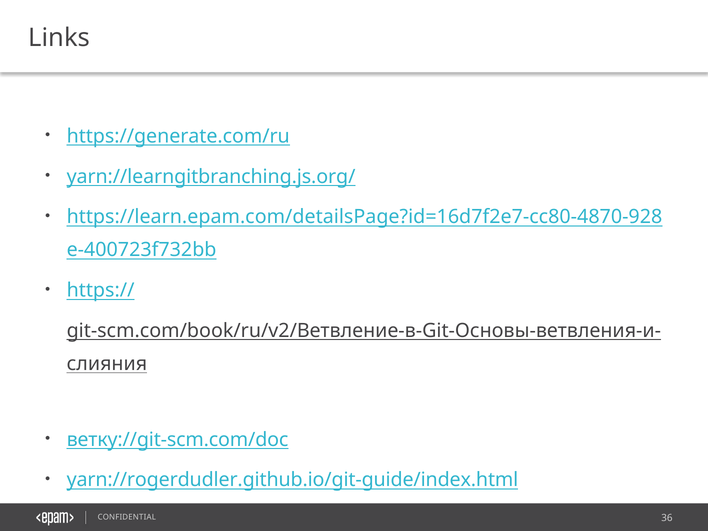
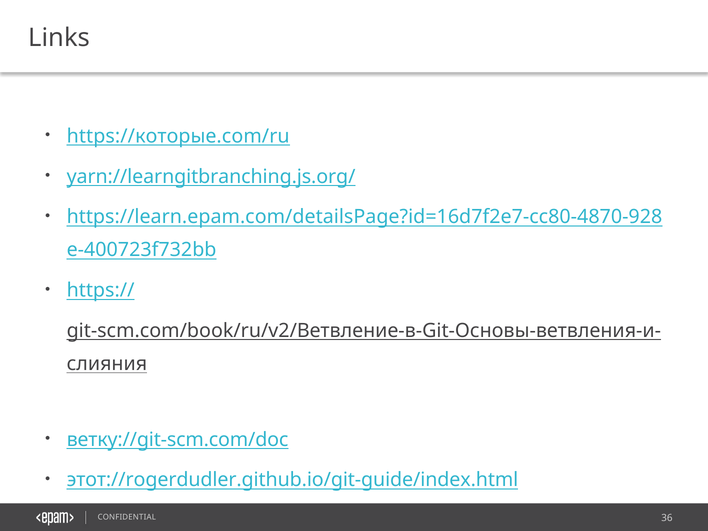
https://generate.com/ru: https://generate.com/ru -> https://которые.com/ru (178, 136)
yarn://rogerdudler.github.io/git-guide/index.html: yarn://rogerdudler.github.io/git-guide/index.html -> этот://rogerdudler.github.io/git-guide/index.html (292, 480)
